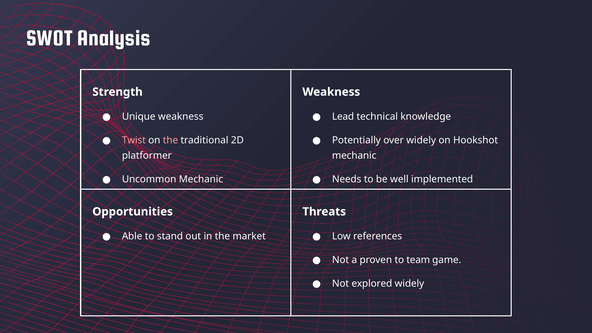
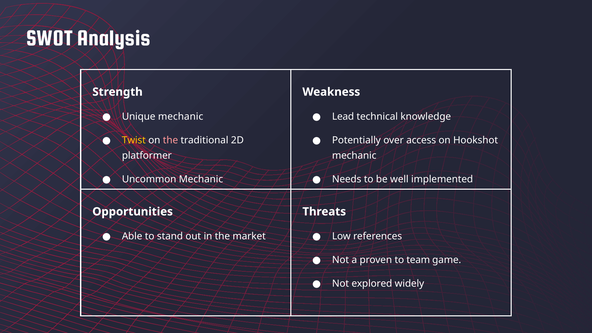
Unique weakness: weakness -> mechanic (181, 117)
Twist colour: pink -> yellow (134, 140)
over widely: widely -> access (421, 140)
